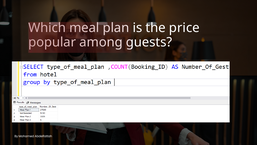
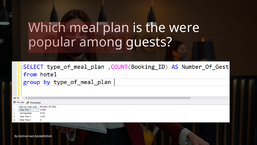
price: price -> were (184, 28)
